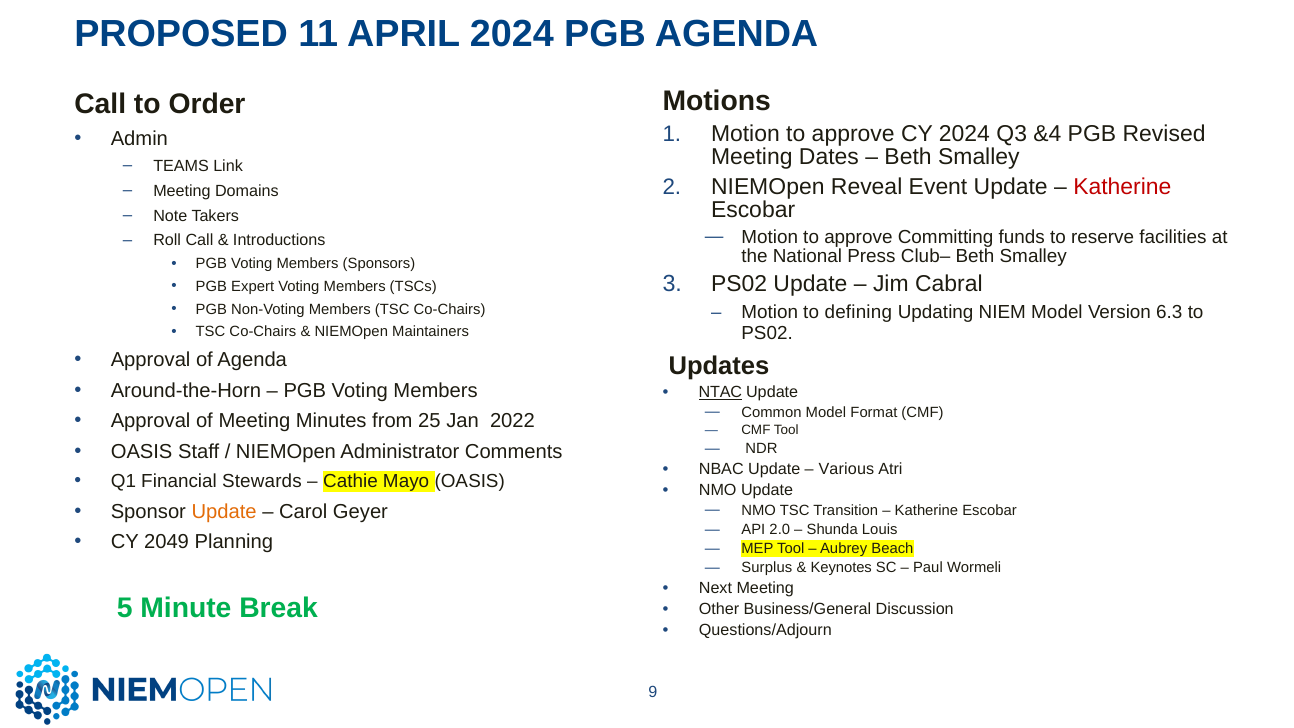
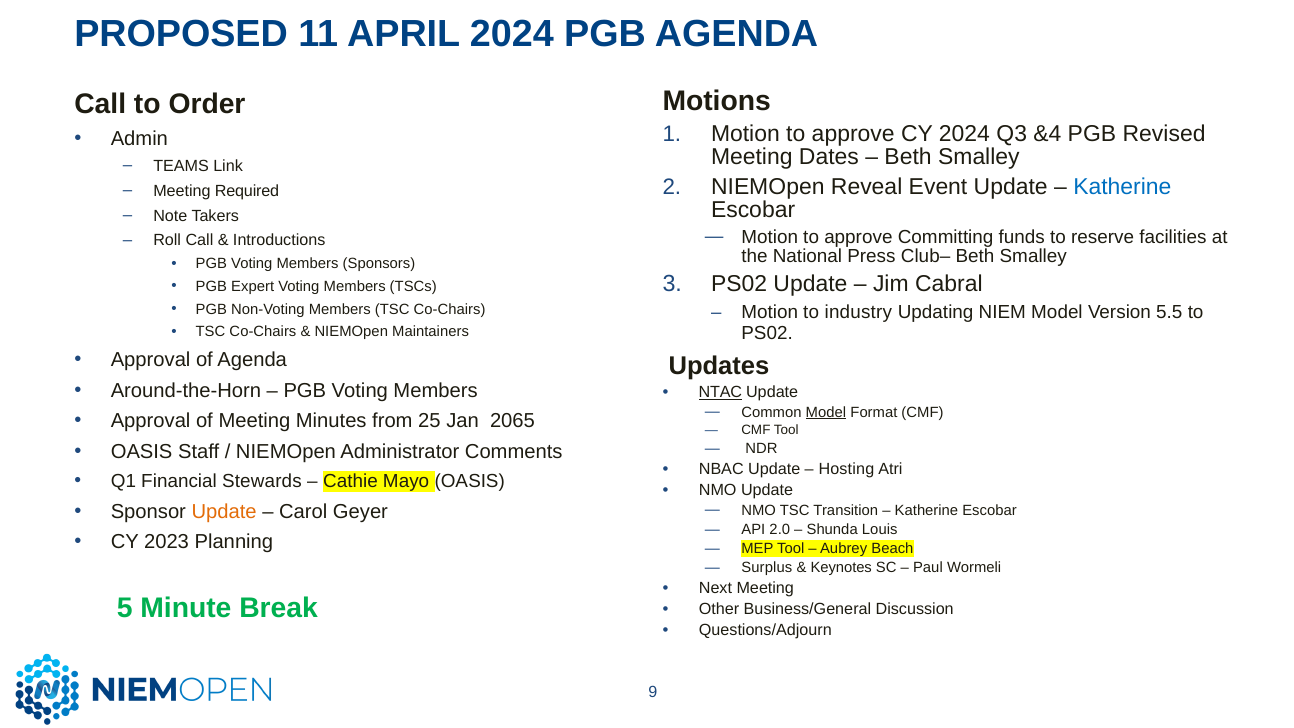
Katherine colour: red -> blue (1122, 187)
Domains: Domains -> Required (247, 191)
defining: defining -> industry (858, 312)
6.3: 6.3 -> 5.5 (1169, 312)
Model underline: none -> present (826, 412)
2022: 2022 -> 2065 (512, 421)
Various: Various -> Hosting (846, 469)
2049: 2049 -> 2023 (167, 542)
